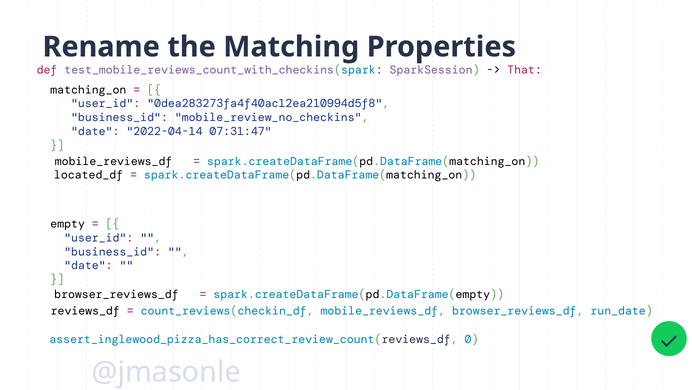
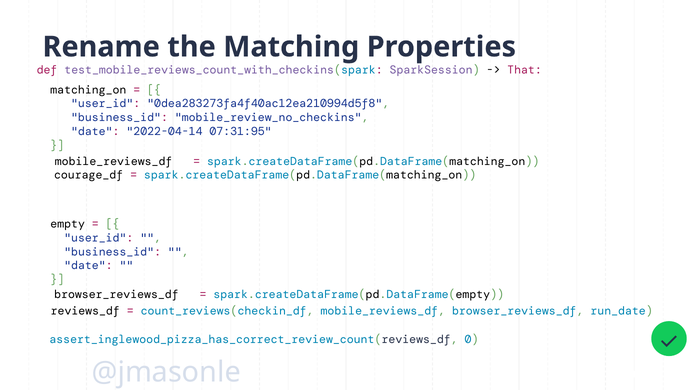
07:31:47: 07:31:47 -> 07:31:95 (241, 131)
located_df: located_df -> courage_df (89, 175)
